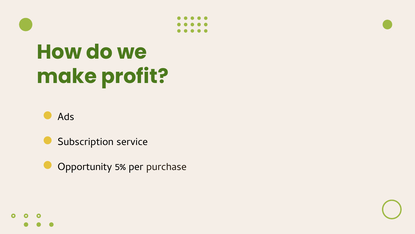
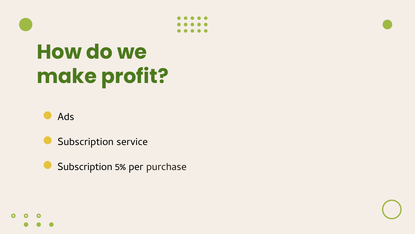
Opportunity: Opportunity -> Subscription (85, 166)
